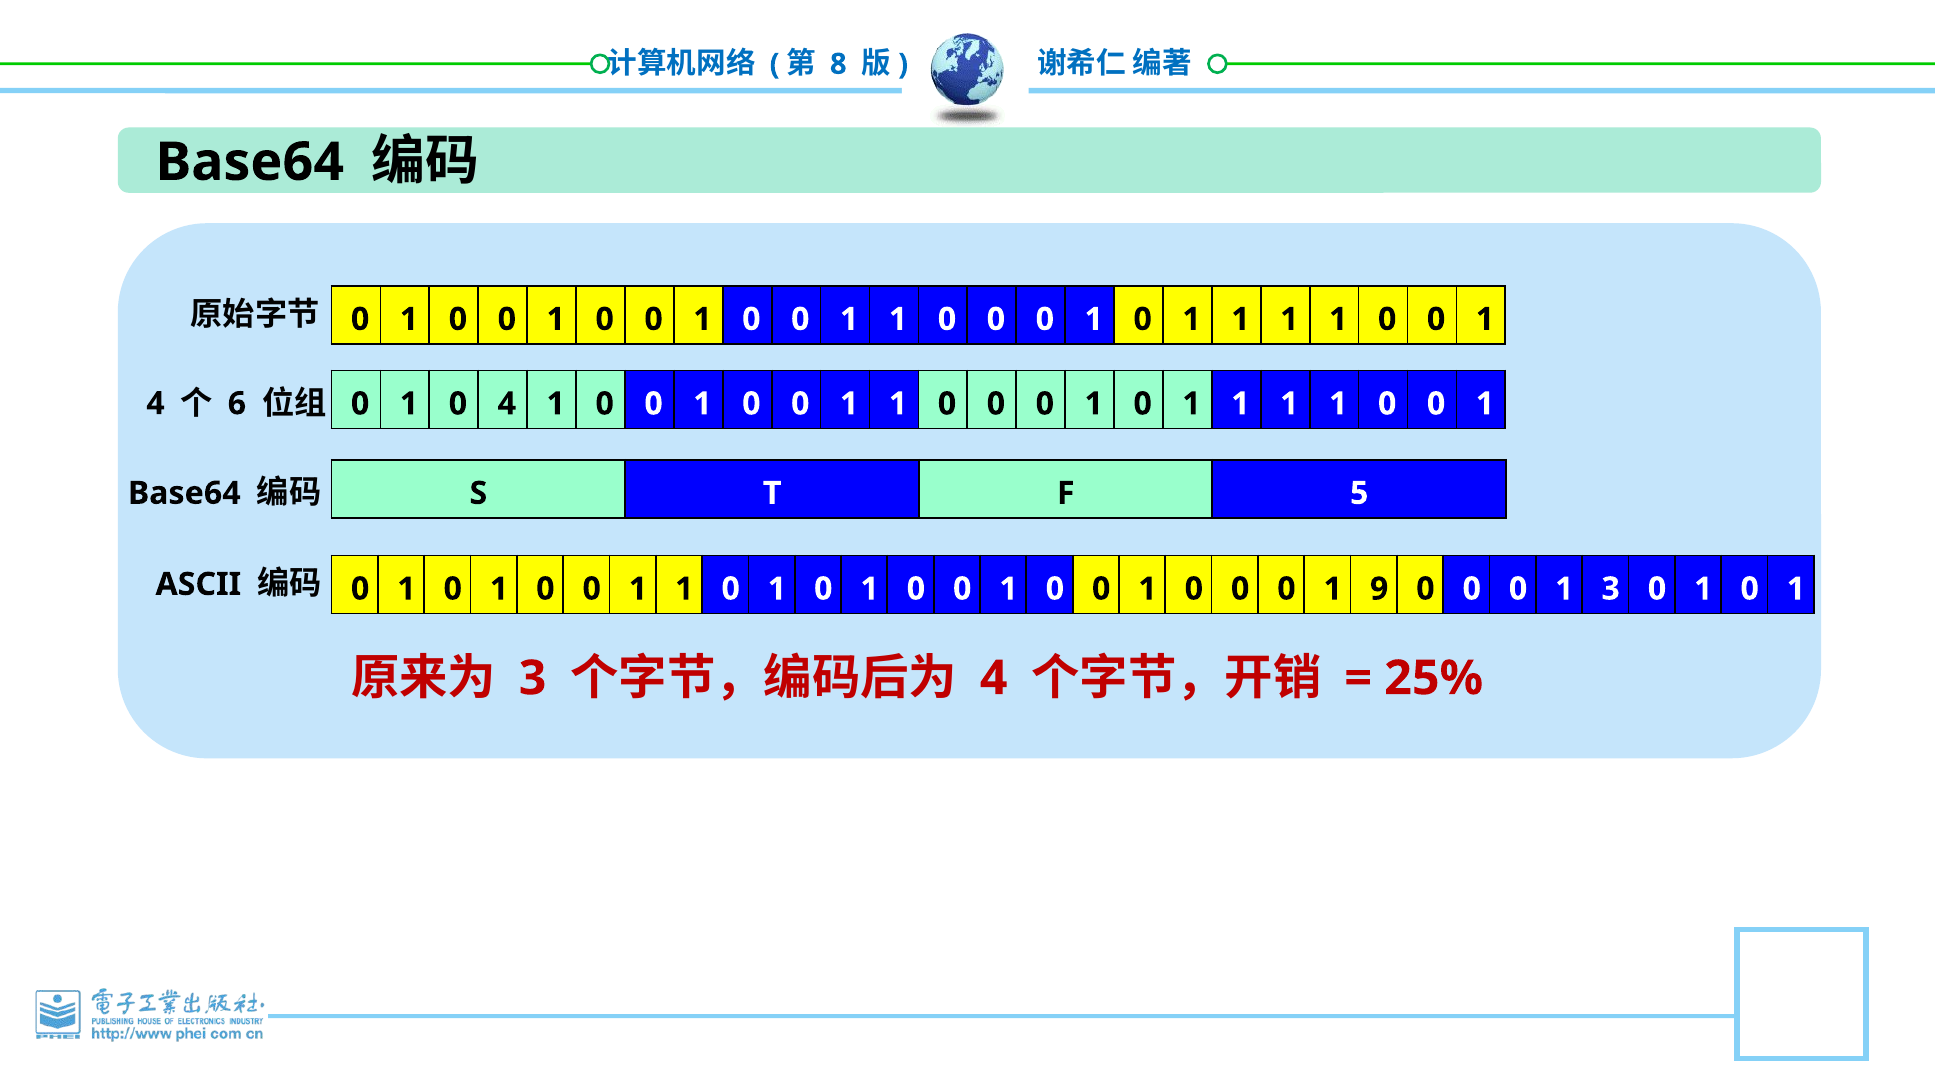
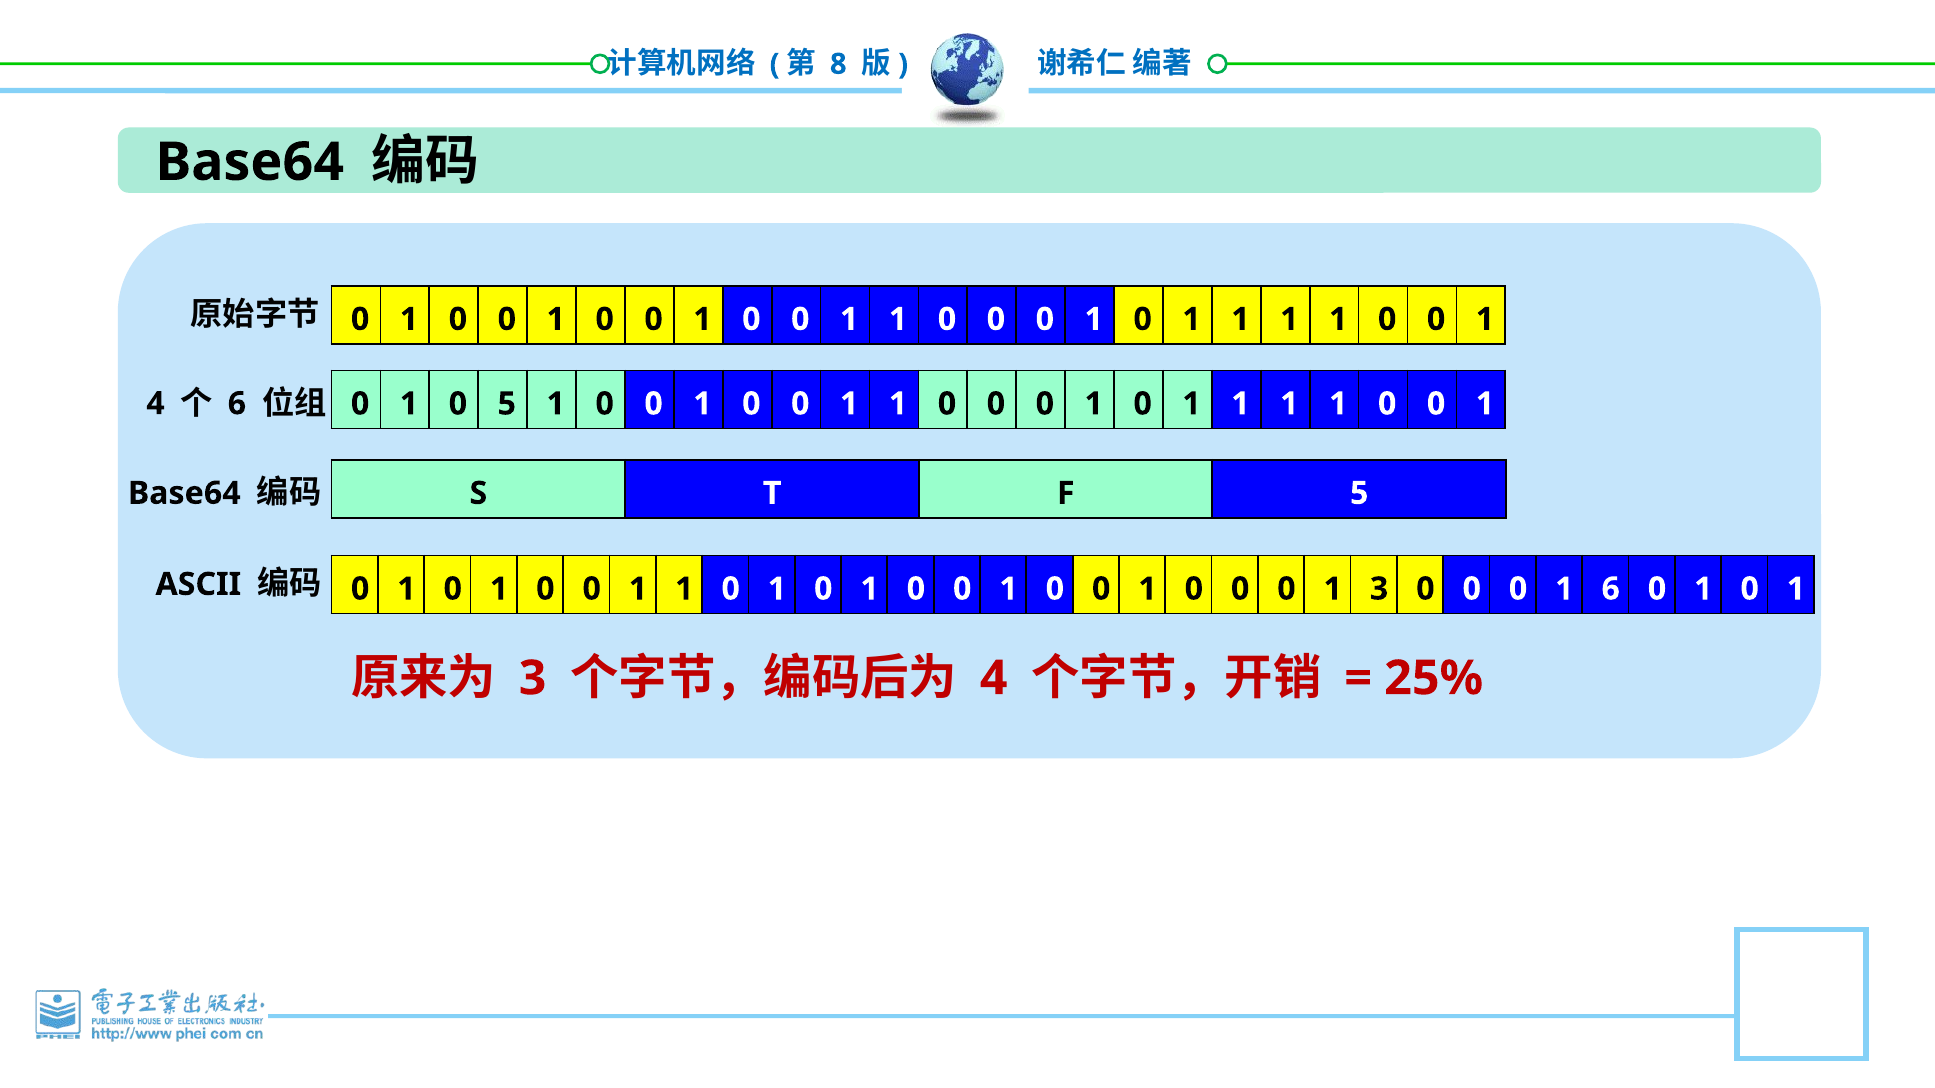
0 4: 4 -> 5 (507, 404)
1 9: 9 -> 3 (1379, 589)
1 3: 3 -> 6 (1611, 589)
